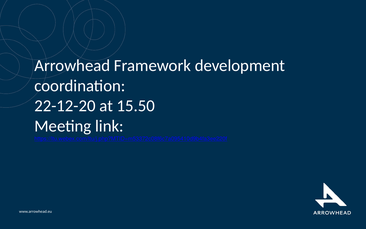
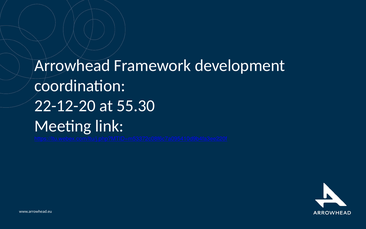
15.50: 15.50 -> 55.30 (136, 106)
